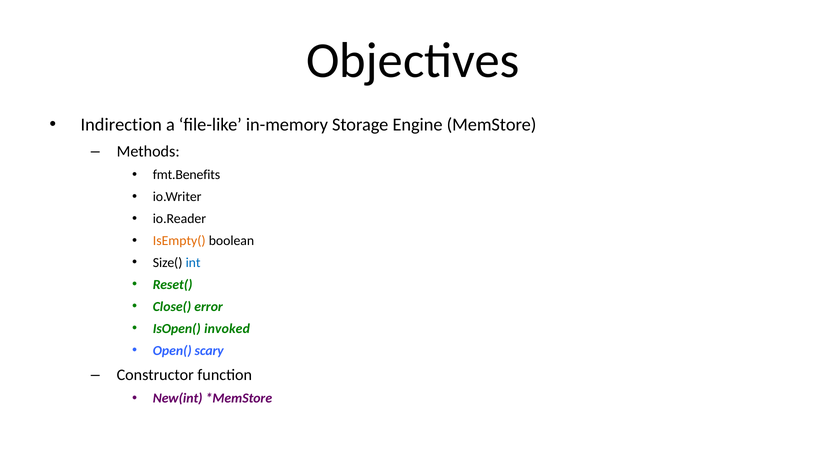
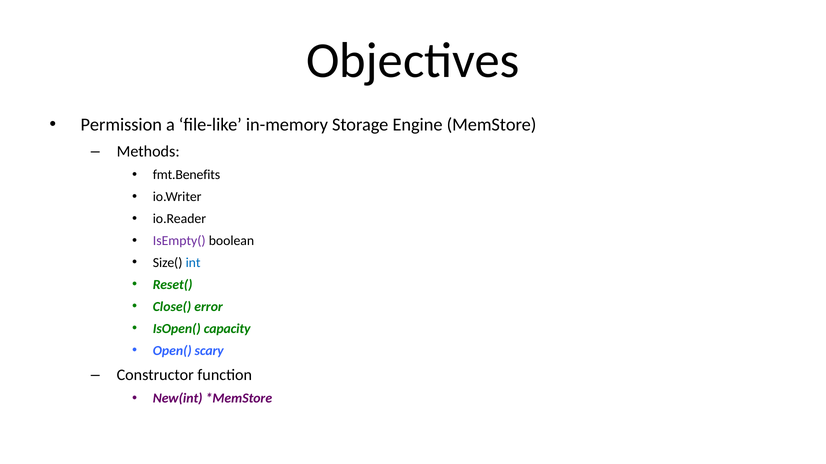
Indirection: Indirection -> Permission (121, 125)
IsEmpty( colour: orange -> purple (179, 241)
invoked: invoked -> capacity (227, 329)
